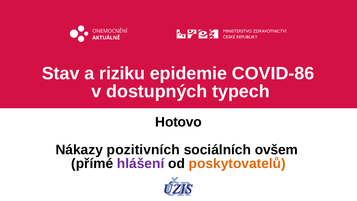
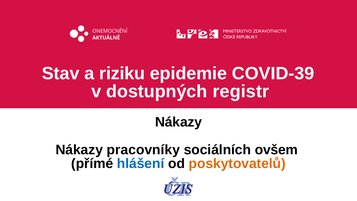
COVID-86: COVID-86 -> COVID-39 (273, 73)
typech: typech -> registr (241, 91)
Hotovo: Hotovo -> Nákazy (179, 122)
pozitivních: pozitivních -> pracovníky (143, 150)
hlášení colour: purple -> blue (141, 163)
